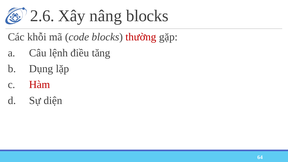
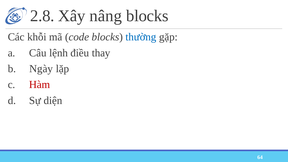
2.6: 2.6 -> 2.8 (42, 16)
thường colour: red -> blue (141, 37)
tăng: tăng -> thay (101, 53)
Dụng: Dụng -> Ngày (41, 69)
